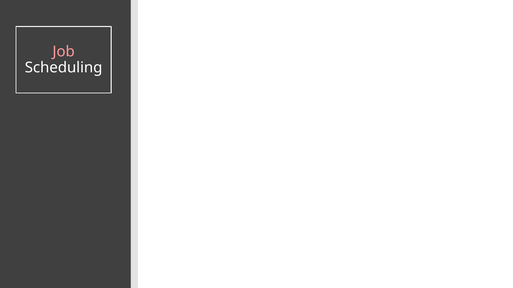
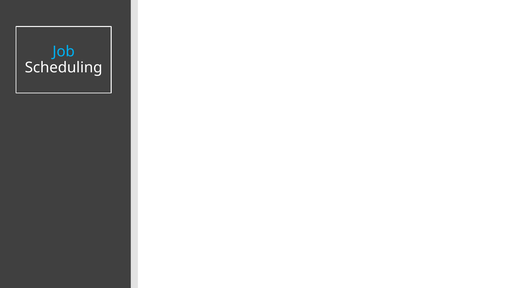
Job colour: pink -> light blue (64, 52)
